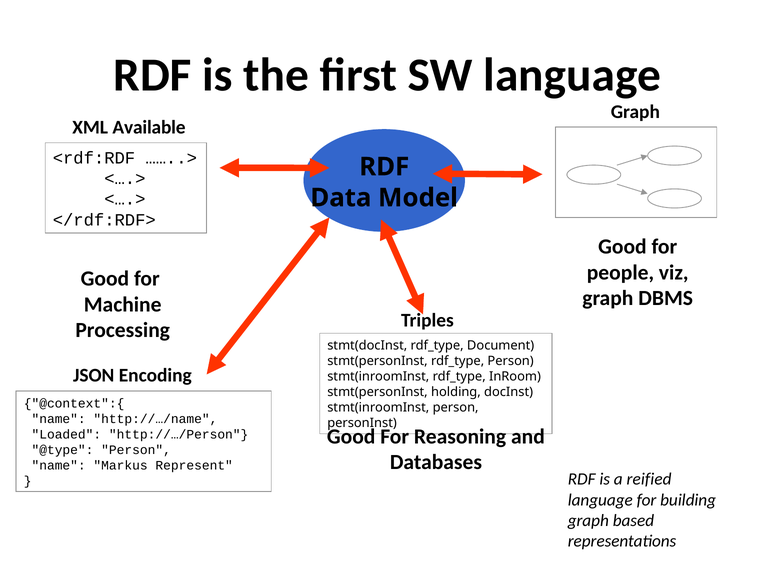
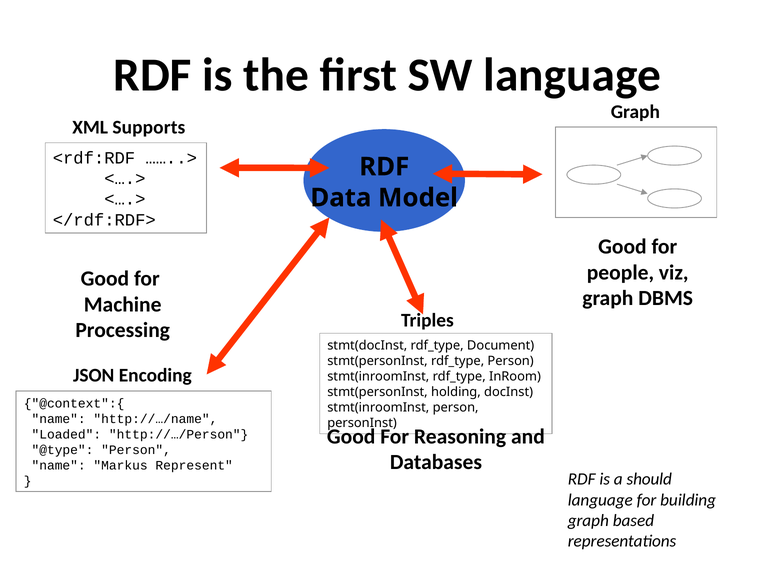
Available: Available -> Supports (149, 127)
reified: reified -> should (649, 480)
